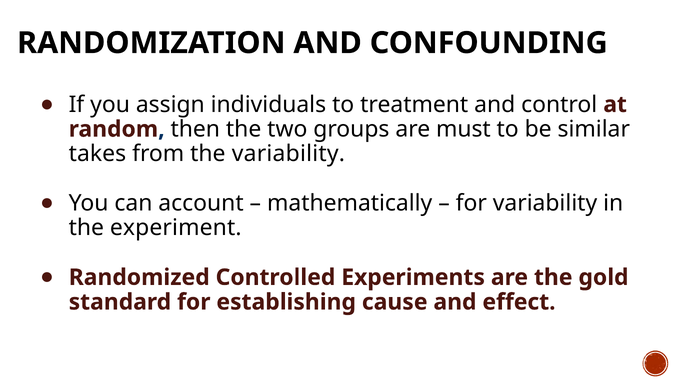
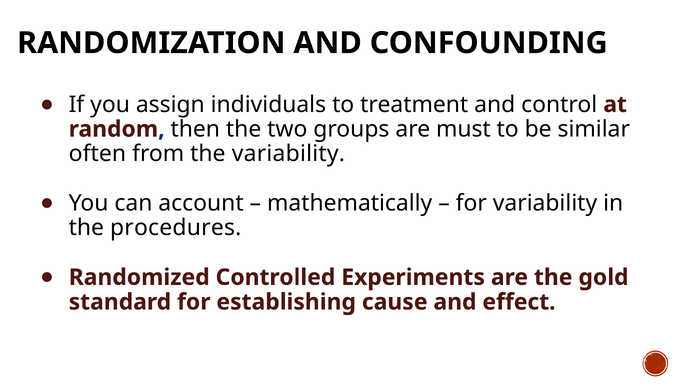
takes: takes -> often (97, 154)
experiment: experiment -> procedures (176, 228)
